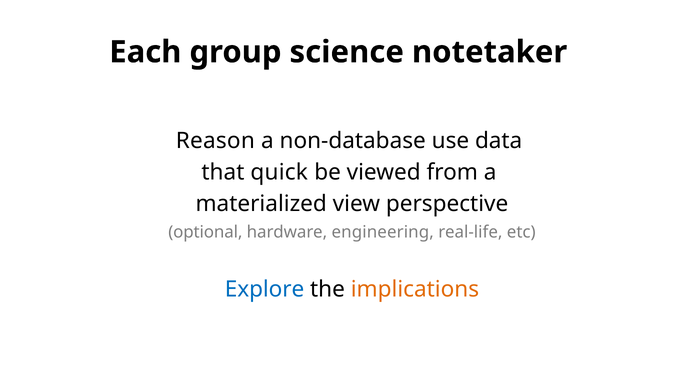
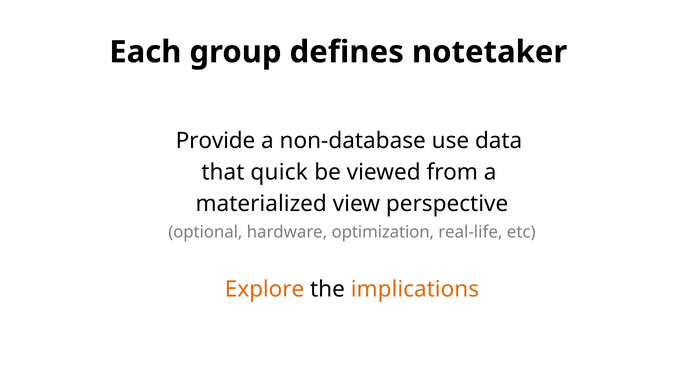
science: science -> defines (347, 52)
Reason: Reason -> Provide (216, 141)
engineering: engineering -> optimization (383, 232)
Explore colour: blue -> orange (265, 289)
